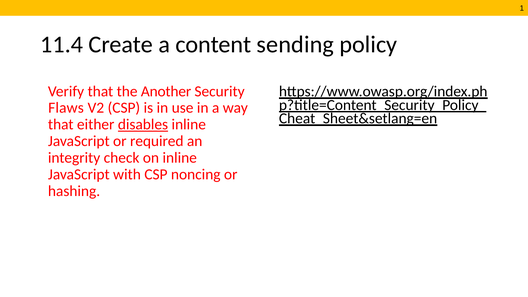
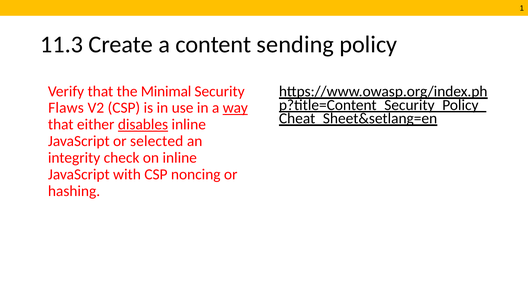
11.4: 11.4 -> 11.3 (62, 44)
Another: Another -> Minimal (166, 91)
way underline: none -> present (235, 108)
required: required -> selected (157, 141)
